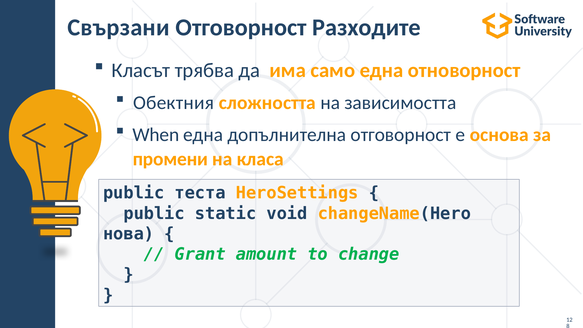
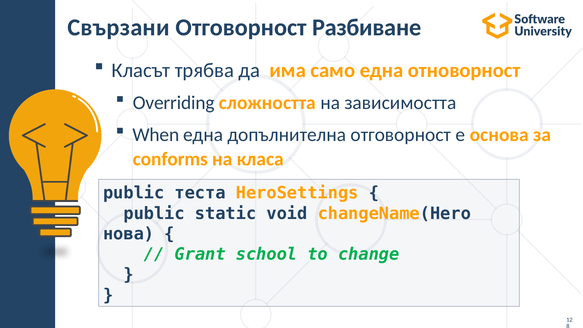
Разходите: Разходите -> Разбиване (367, 28)
Обектния: Обектния -> Overriding (174, 103)
промени: промени -> conforms (170, 159)
amount: amount -> school (267, 254)
